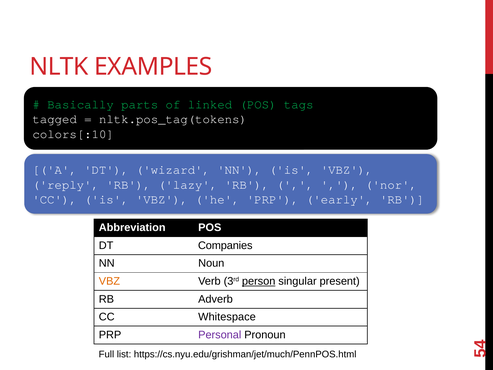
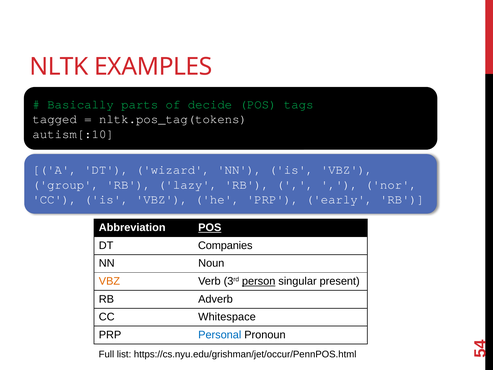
linked: linked -> decide (210, 104)
colors[:10: colors[:10 -> autism[:10 (73, 134)
reply: reply -> group (66, 185)
POS underline: none -> present (210, 227)
Personal colour: purple -> blue (220, 335)
https://cs.nyu.edu/grishman/jet/much/PennPOS.html: https://cs.nyu.edu/grishman/jet/much/PennPOS.html -> https://cs.nyu.edu/grishman/jet/occur/PennPOS.html (245, 354)
